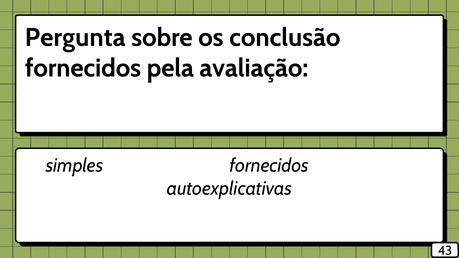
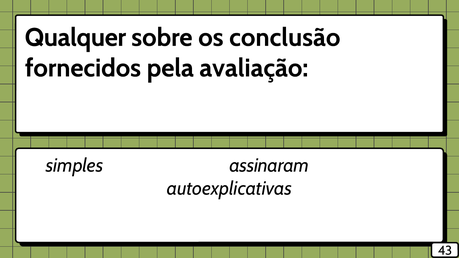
Pergunta: Pergunta -> Qualquer (75, 38)
simples fornecidos: fornecidos -> assinaram (269, 166)
